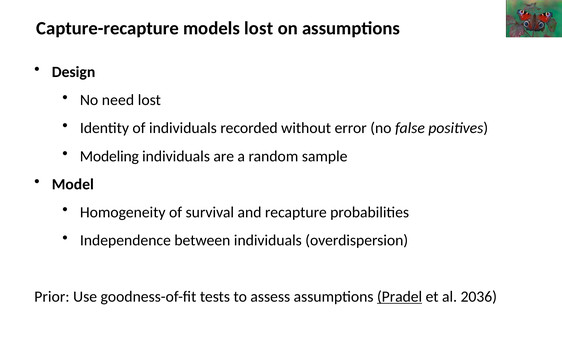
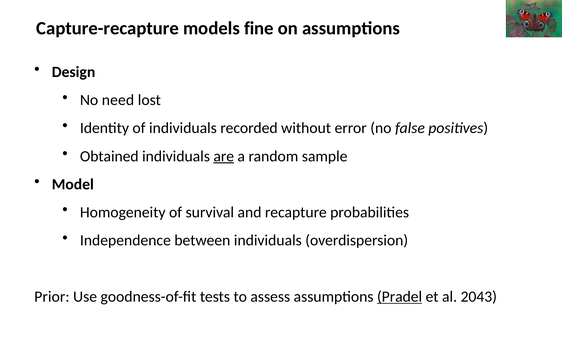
models lost: lost -> fine (259, 28)
Modeling: Modeling -> Obtained (109, 156)
are underline: none -> present (224, 156)
2036: 2036 -> 2043 (479, 297)
